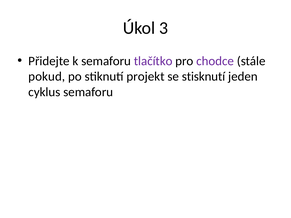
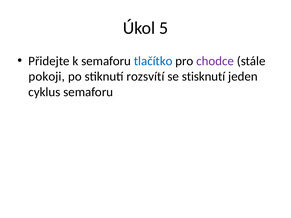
3: 3 -> 5 (164, 28)
tlačítko colour: purple -> blue (153, 61)
pokud: pokud -> pokoji (47, 77)
projekt: projekt -> rozsvítí (145, 77)
